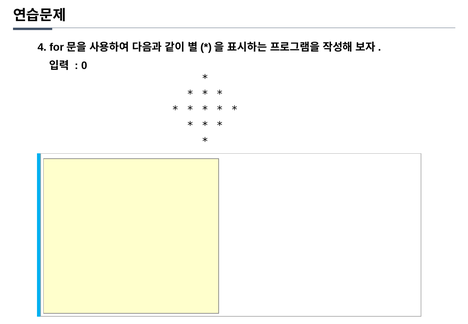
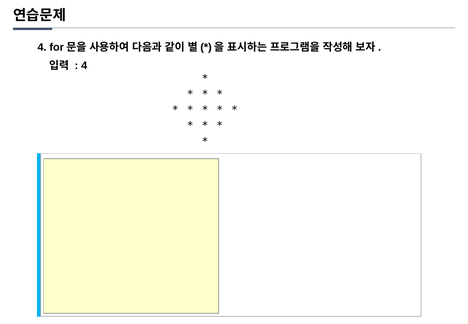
0: 0 -> 4 (84, 66)
